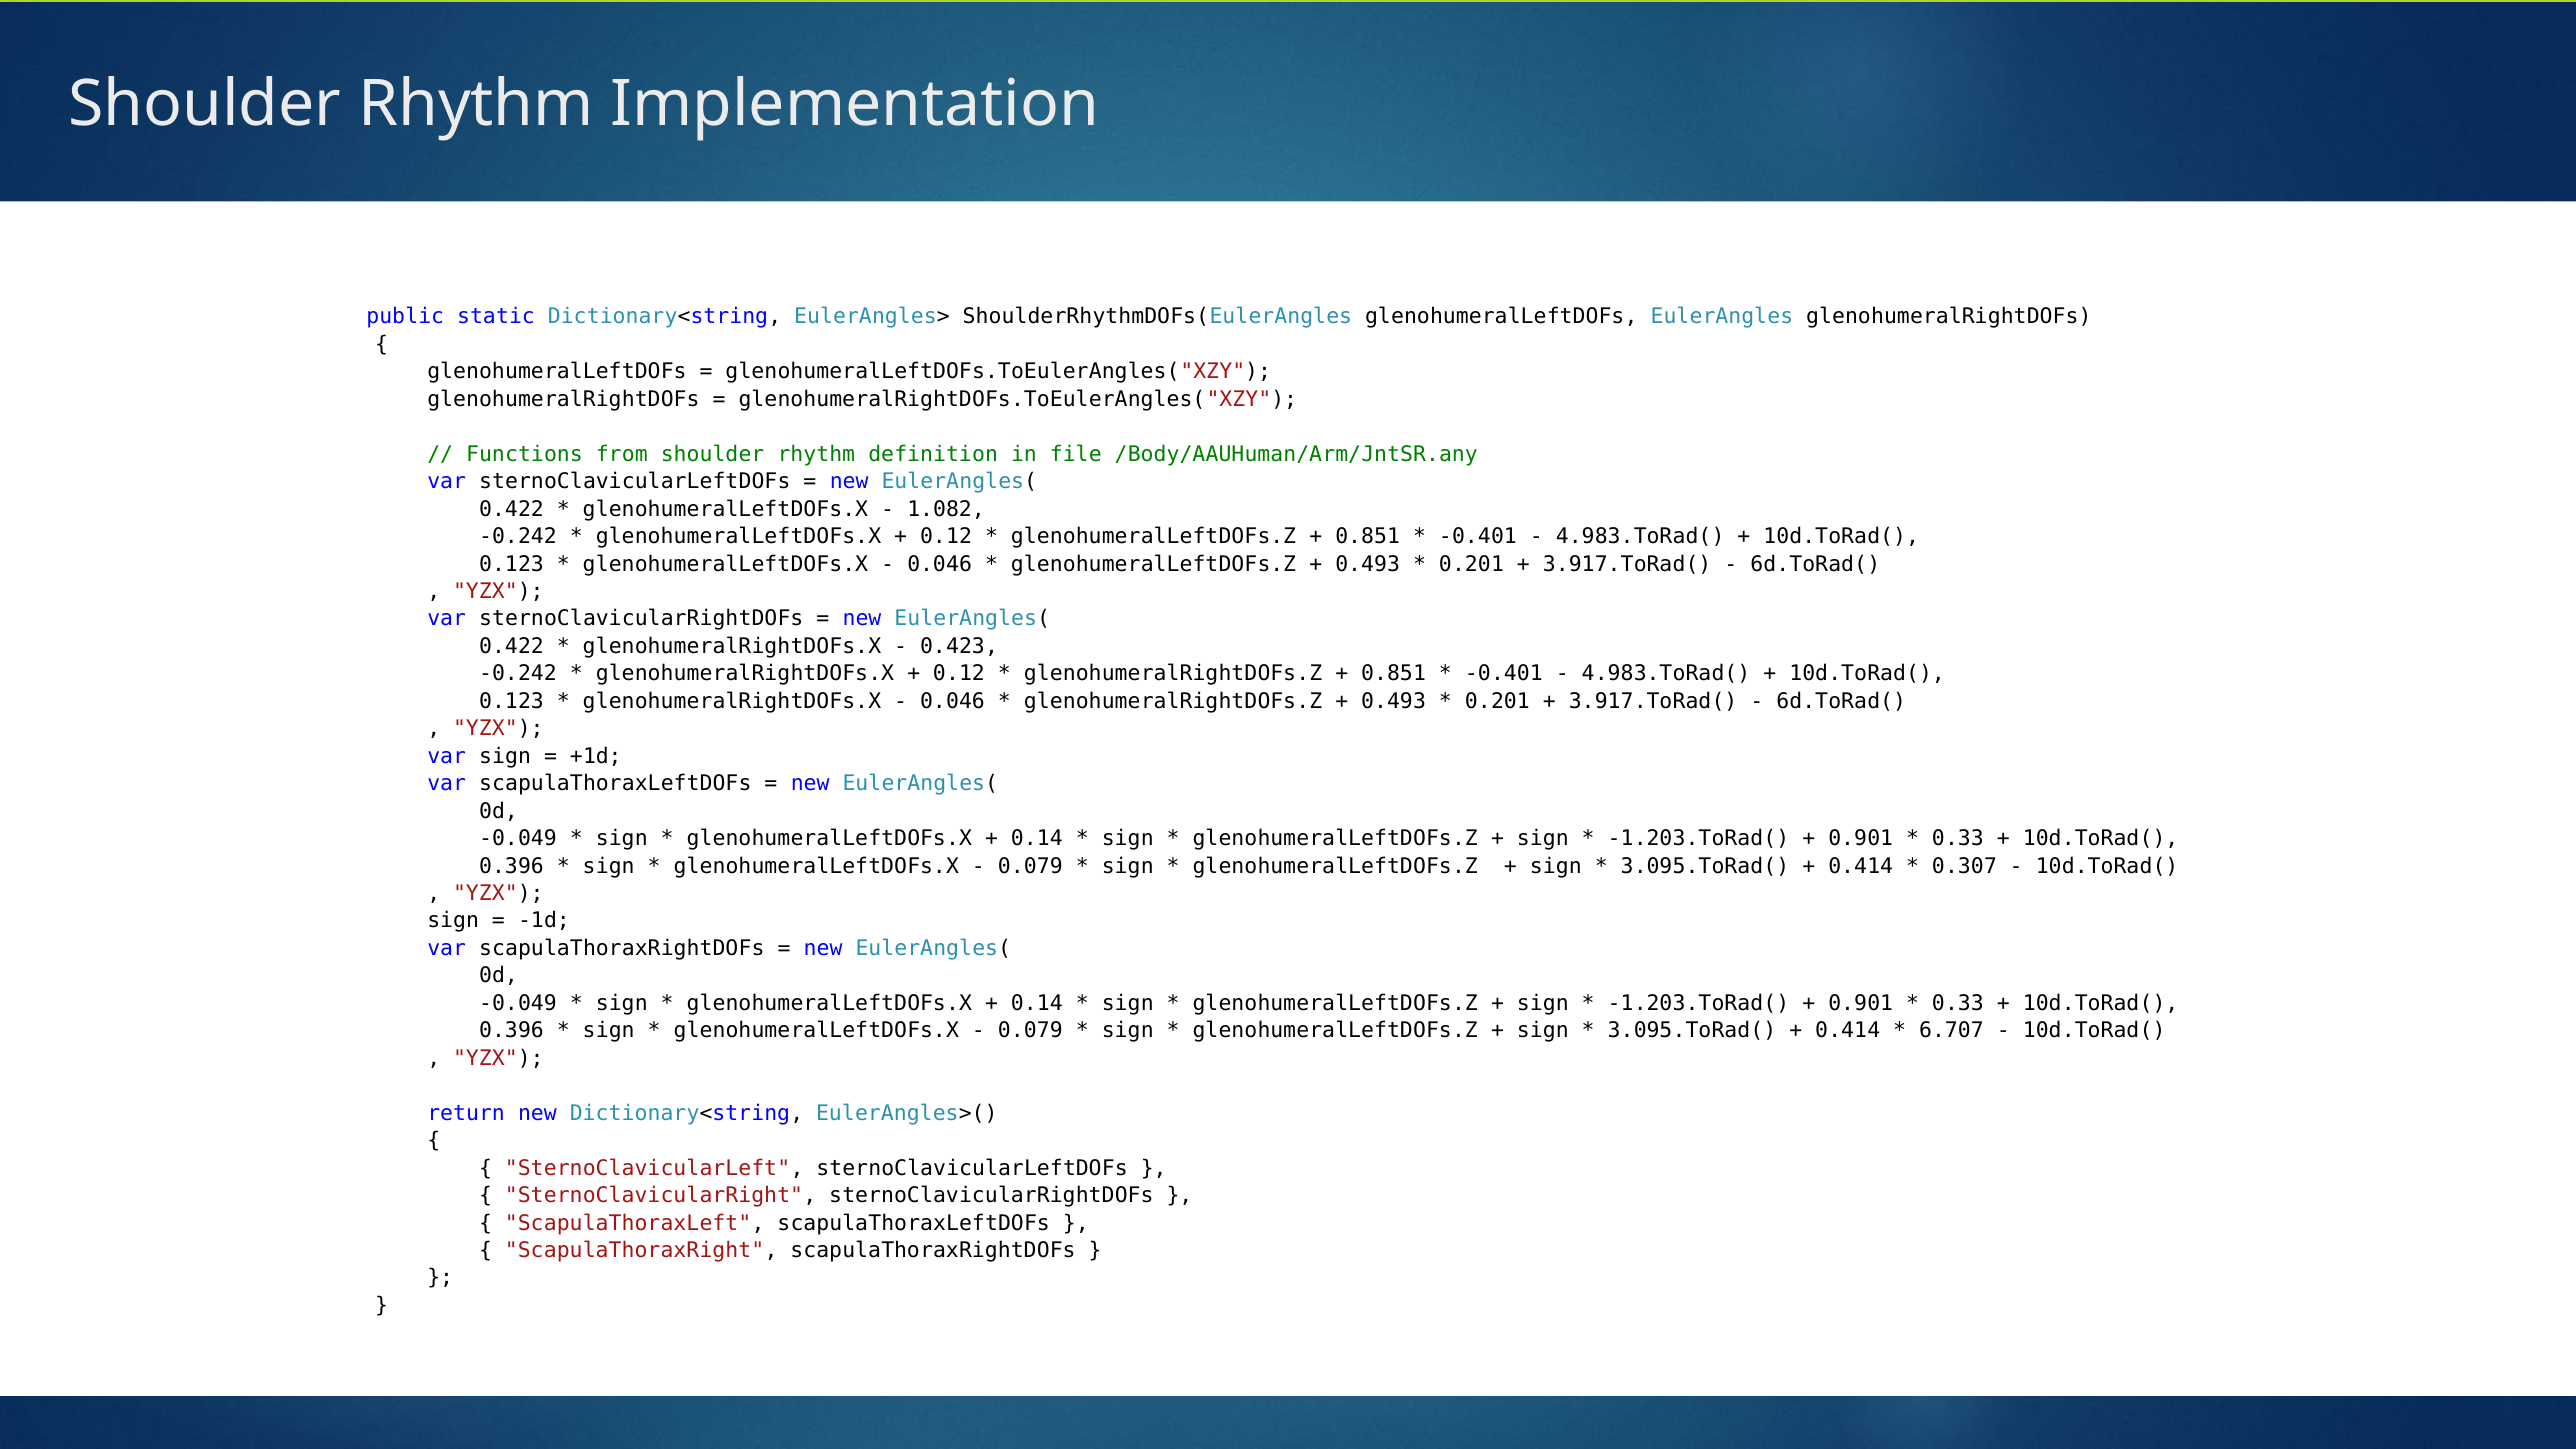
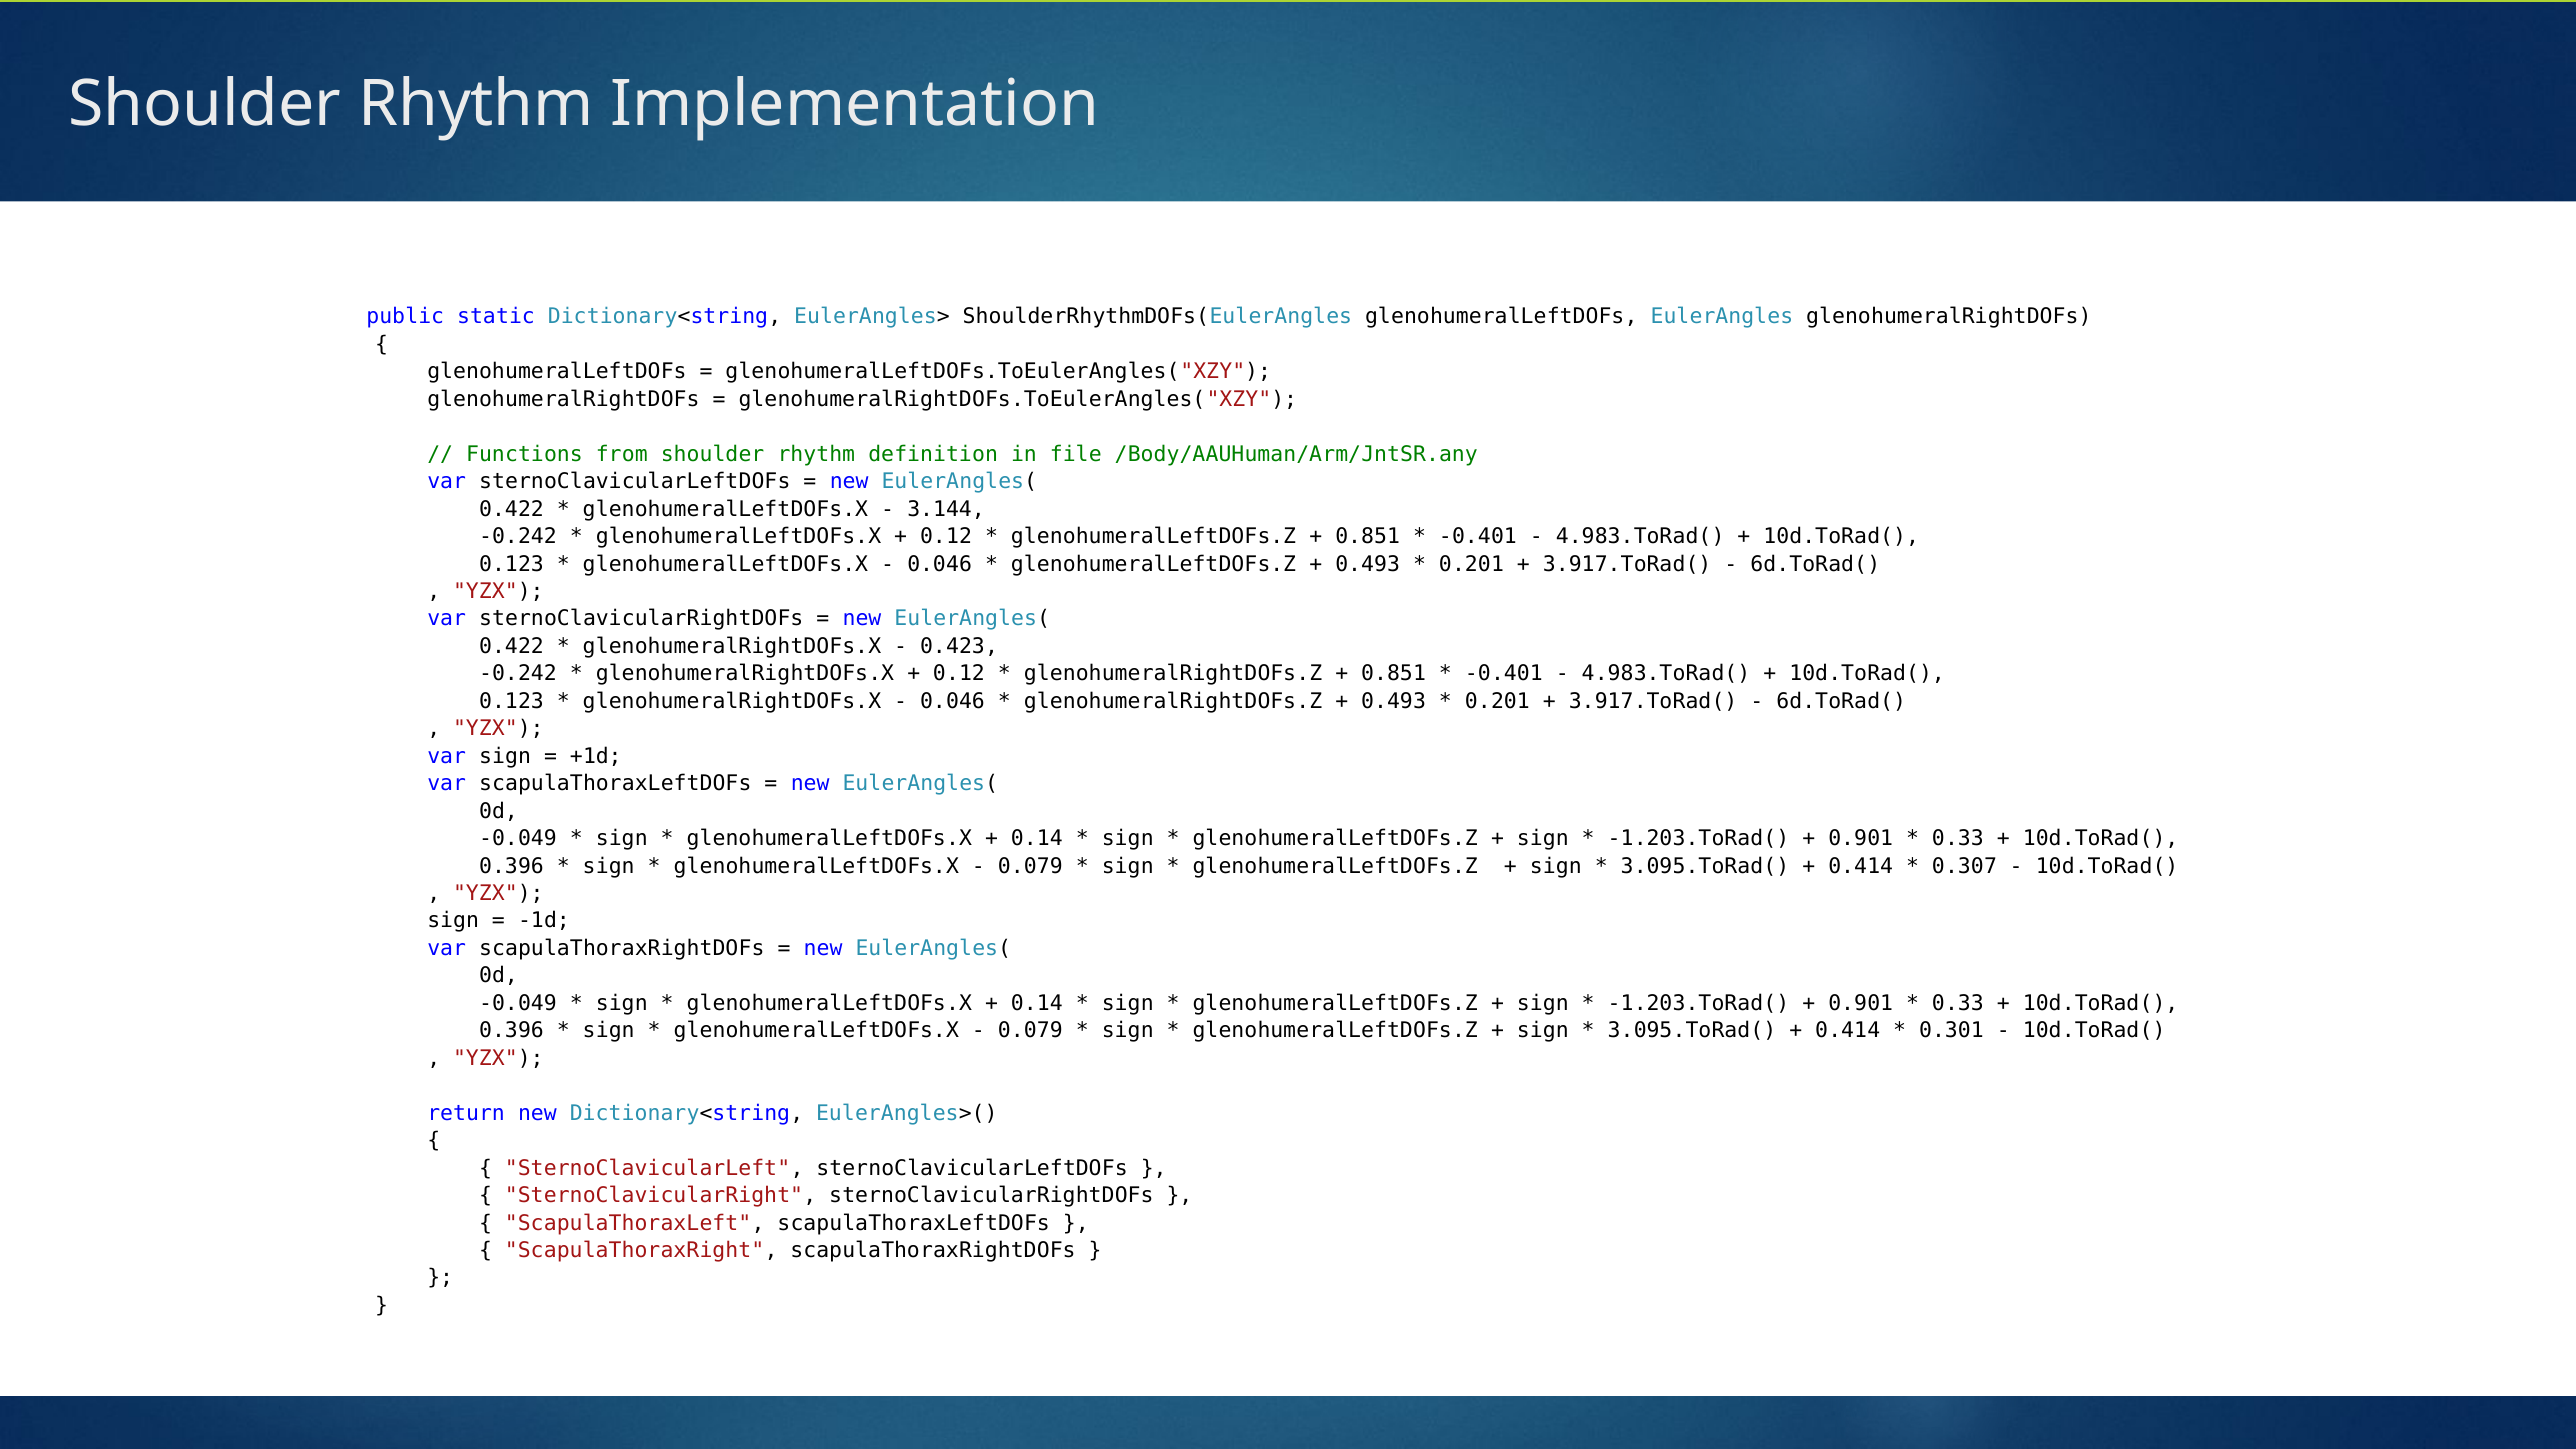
1.082: 1.082 -> 3.144 (946, 509)
6.707: 6.707 -> 0.301 (1951, 1031)
